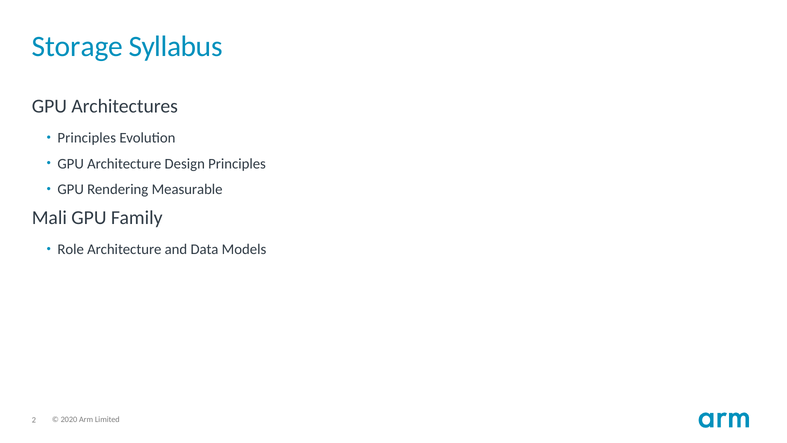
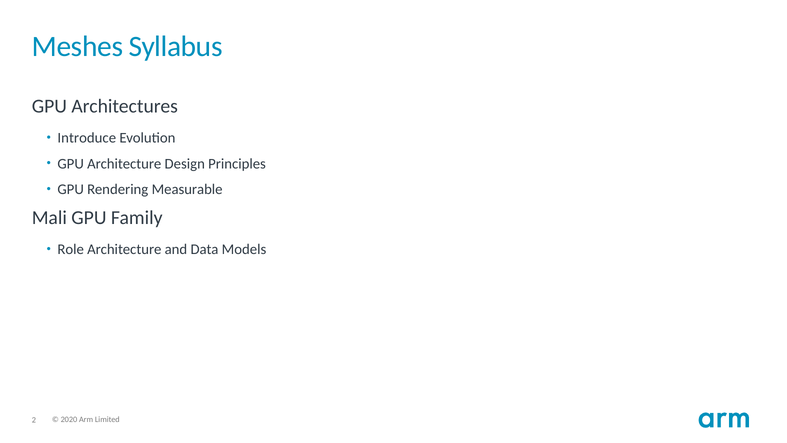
Storage: Storage -> Meshes (77, 46)
Principles: Principles -> Introduce (87, 138)
